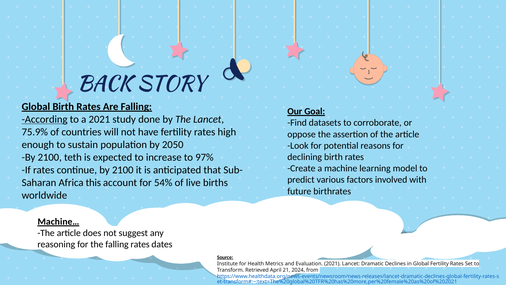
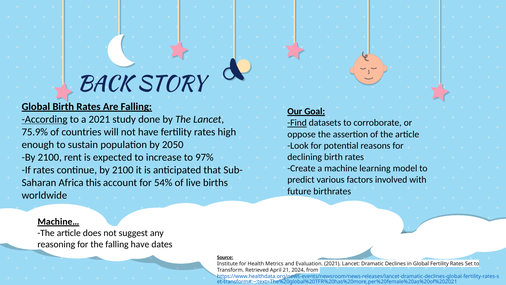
Find underline: none -> present (297, 123)
teth: teth -> rent (73, 157)
falling rates: rates -> have (140, 244)
